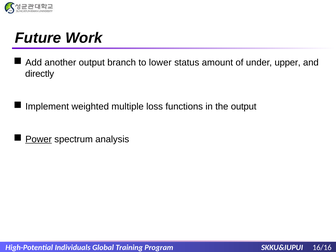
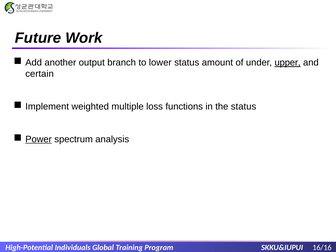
upper underline: none -> present (288, 63)
directly: directly -> certain (40, 74)
the output: output -> status (244, 107)
